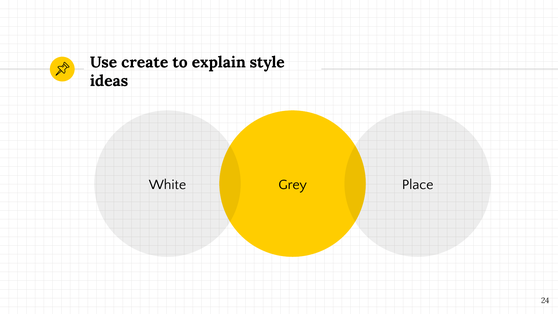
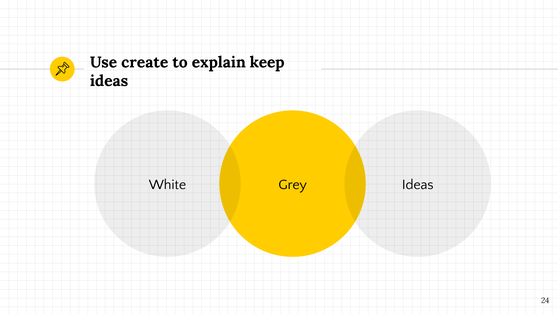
style: style -> keep (267, 62)
White Place: Place -> Ideas (418, 185)
